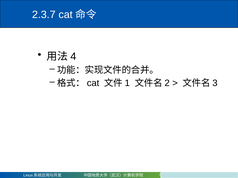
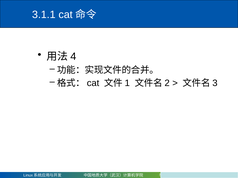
2.3.7: 2.3.7 -> 3.1.1 (44, 15)
